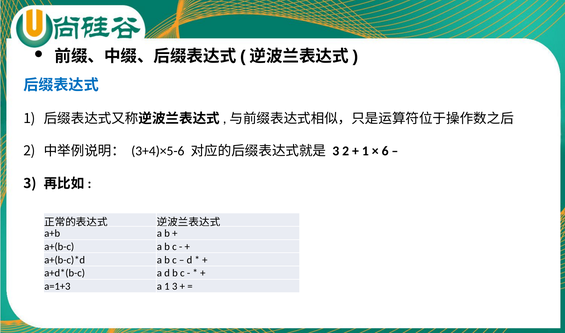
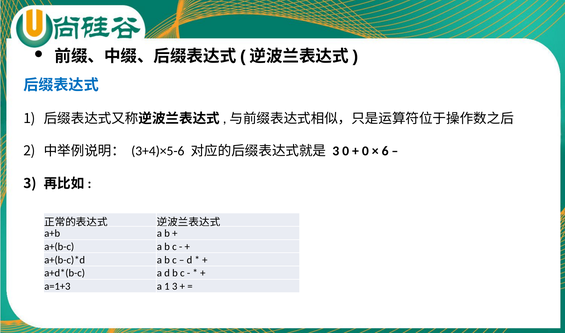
3 2: 2 -> 0 (346, 151)
1: 1 -> 0 (365, 151)
